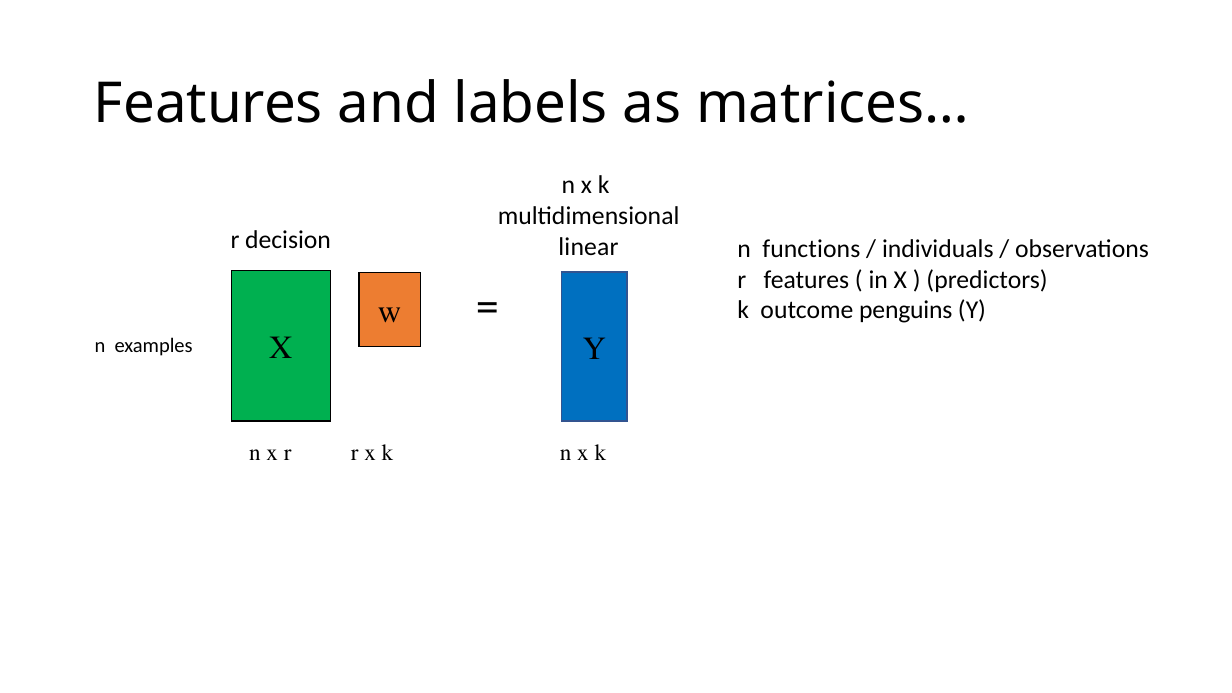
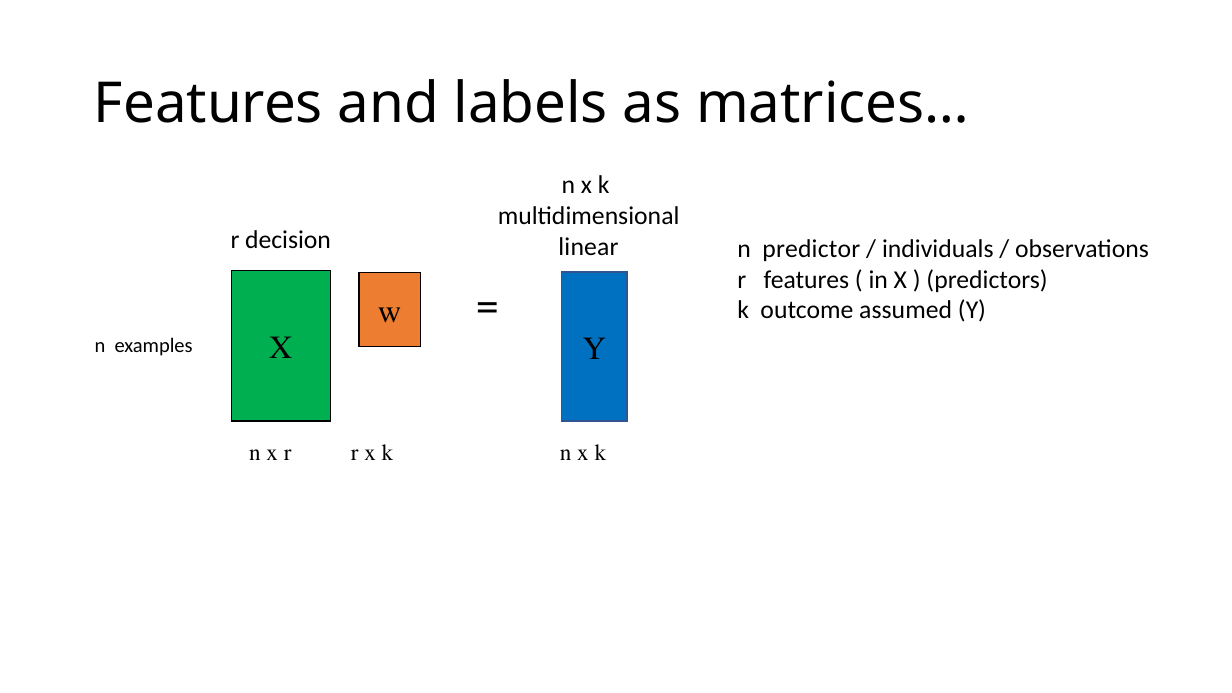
functions: functions -> predictor (811, 249)
penguins: penguins -> assumed (906, 310)
